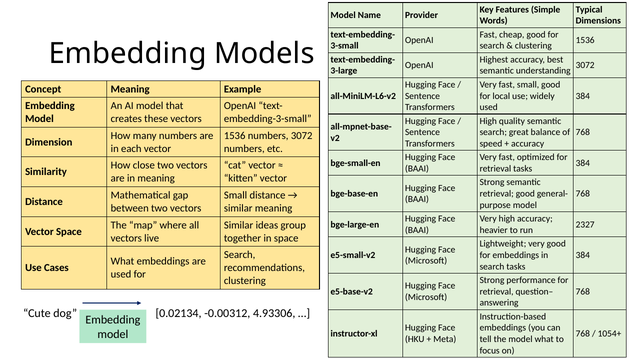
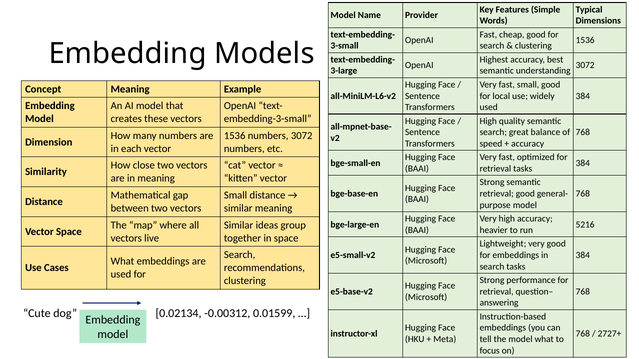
2327: 2327 -> 5216 (585, 225)
4.93306: 4.93306 -> 0.01599 (274, 314)
1054+: 1054+ -> 2727+ (609, 334)
